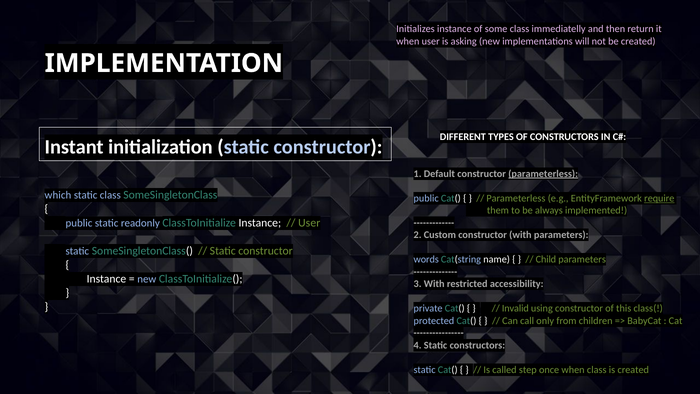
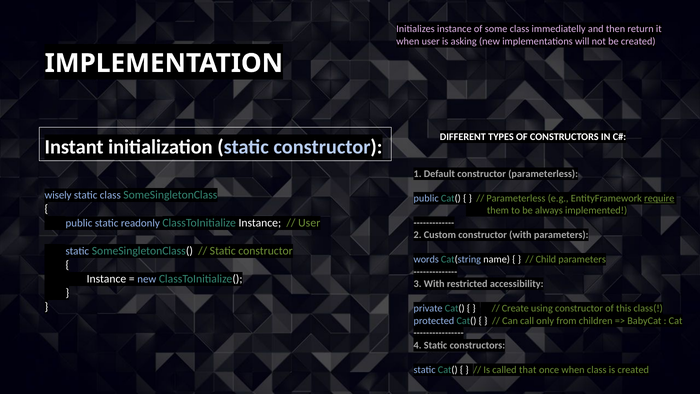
parameterless underline: present -> none (543, 174)
which: which -> wisely (58, 195)
Invalid: Invalid -> Create (515, 308)
step: step -> that (528, 370)
